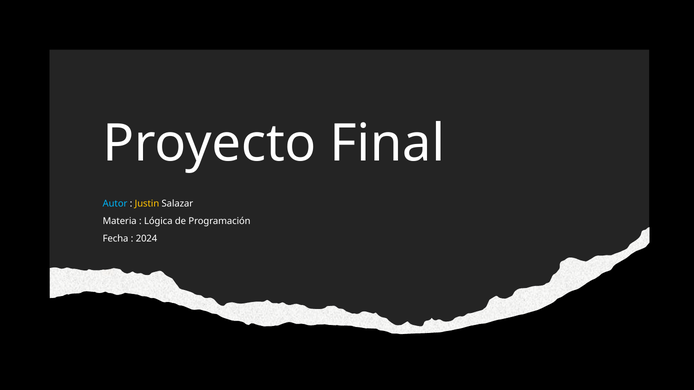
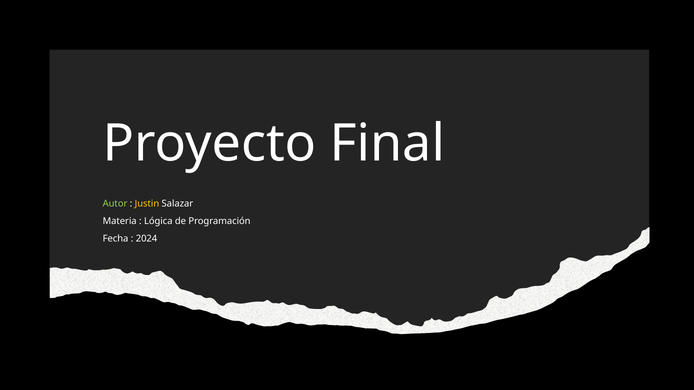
Autor colour: light blue -> light green (115, 204)
